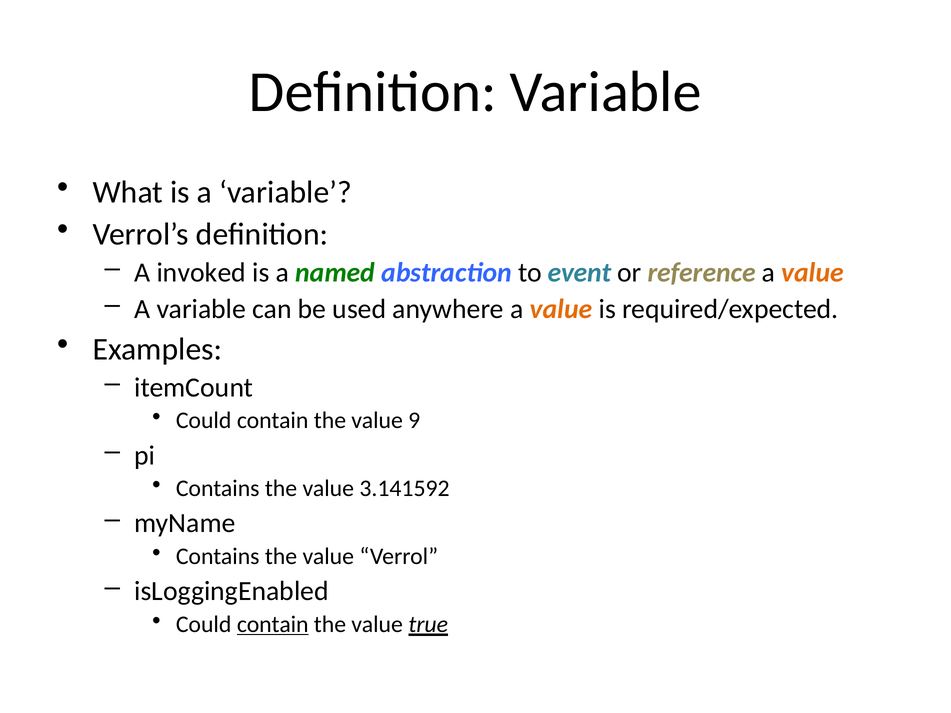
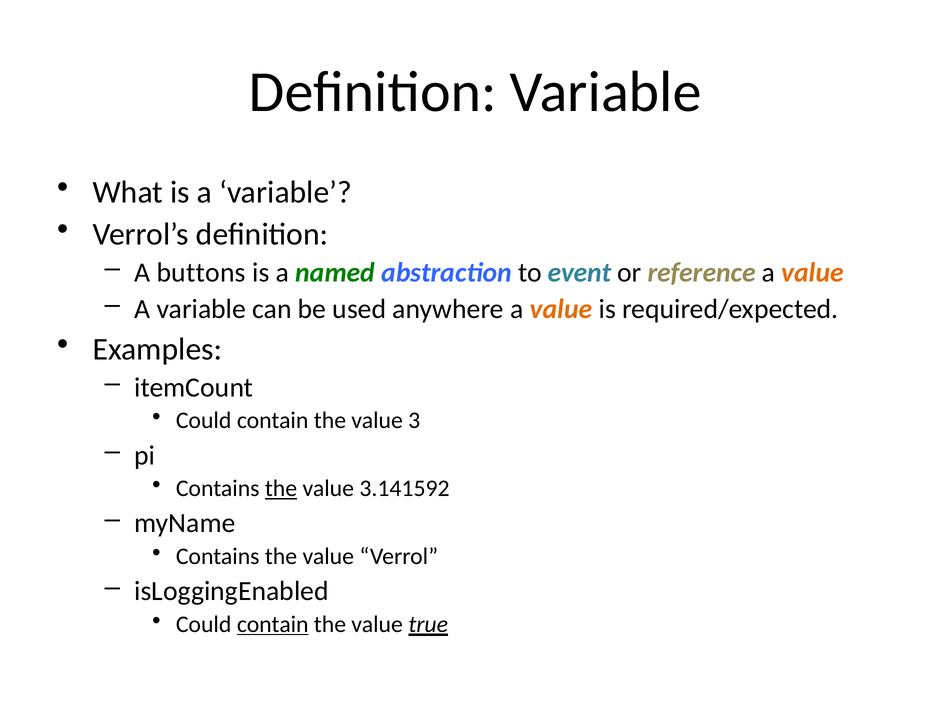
invoked: invoked -> buttons (201, 272)
9: 9 -> 3 (414, 421)
the underline: none -> present (281, 489)
